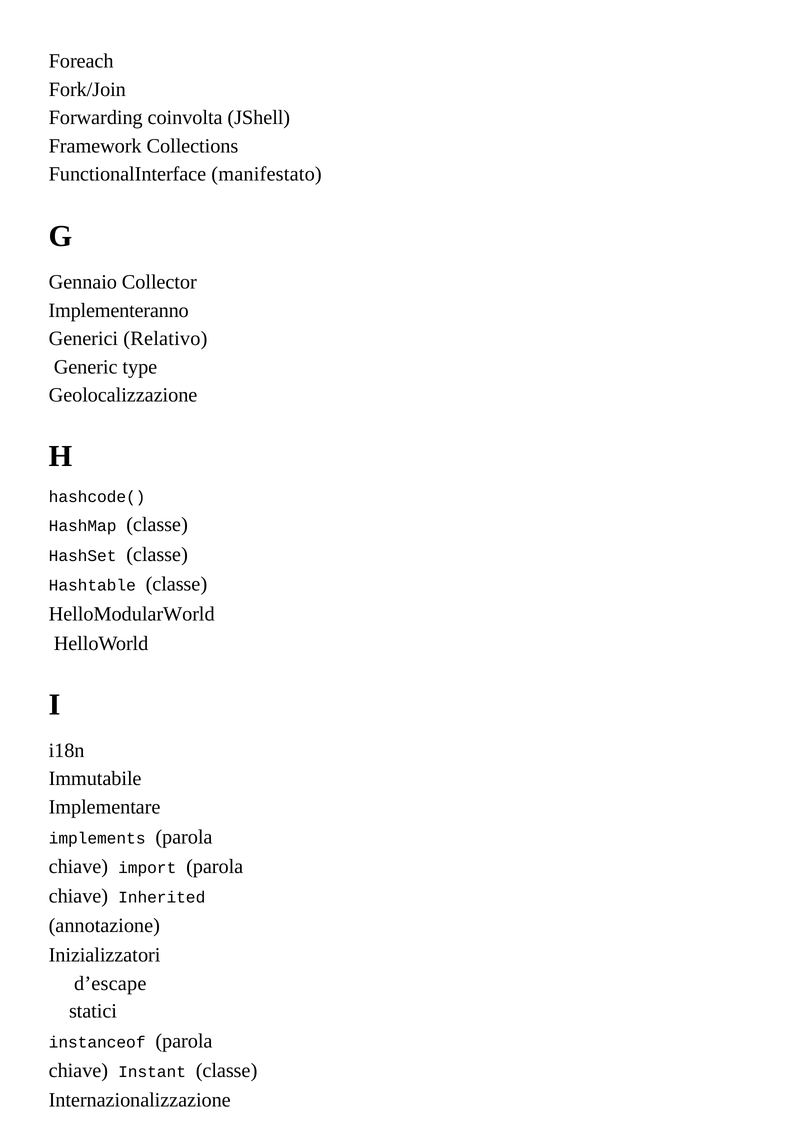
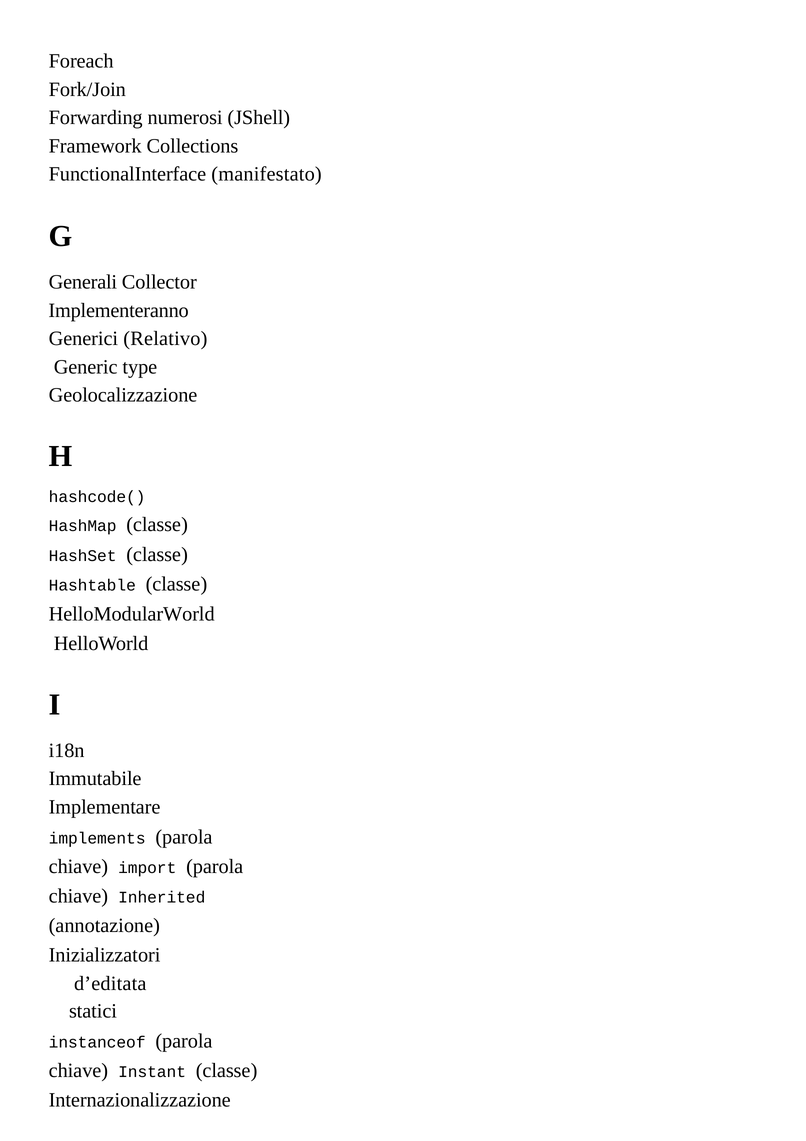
coinvolta: coinvolta -> numerosi (185, 118)
Gennaio: Gennaio -> Generali (83, 282)
d’escape: d’escape -> d’editata (110, 983)
